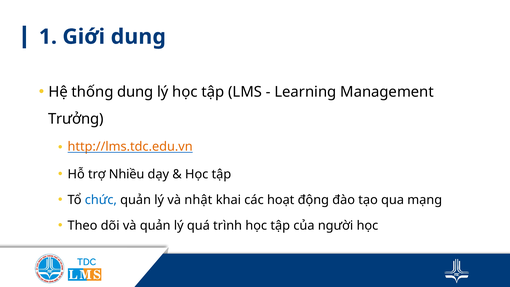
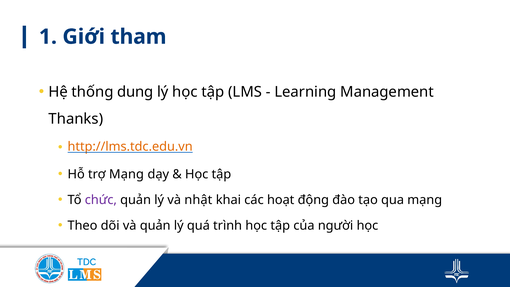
Giới dung: dung -> tham (138, 37)
Trưởng: Trưởng -> Thanks (76, 119)
trợ Nhiều: Nhiều -> Mạng (126, 174)
chức colour: blue -> purple (101, 200)
